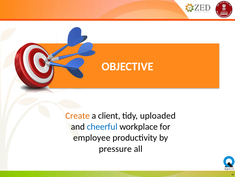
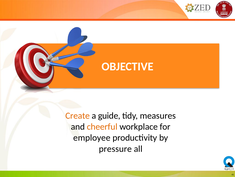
client: client -> guide (109, 115)
uploaded: uploaded -> measures (158, 115)
cheerful colour: blue -> orange (102, 126)
